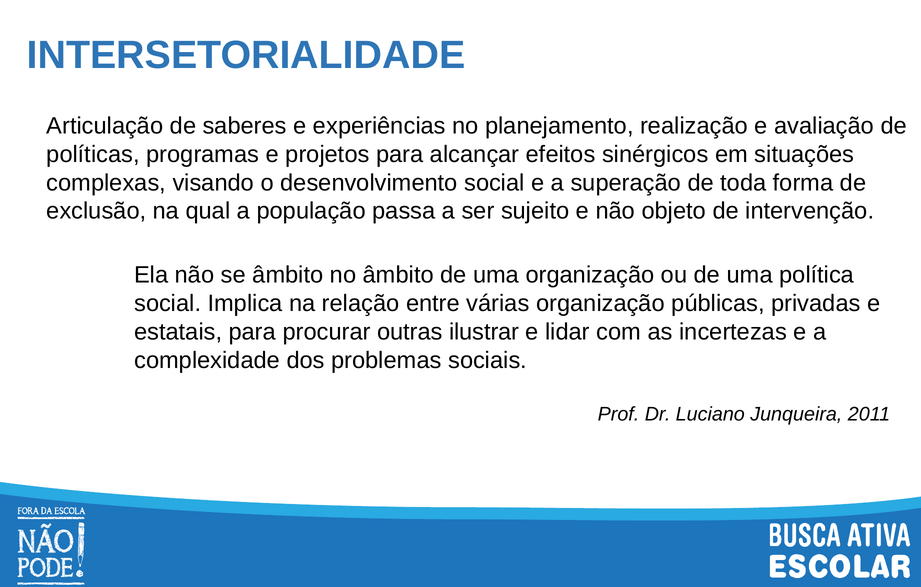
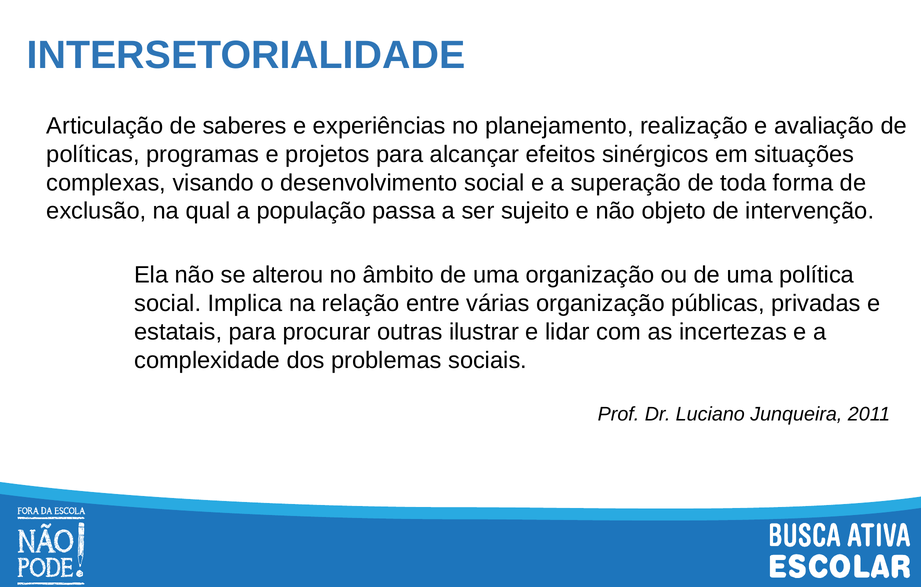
se âmbito: âmbito -> alterou (288, 275)
